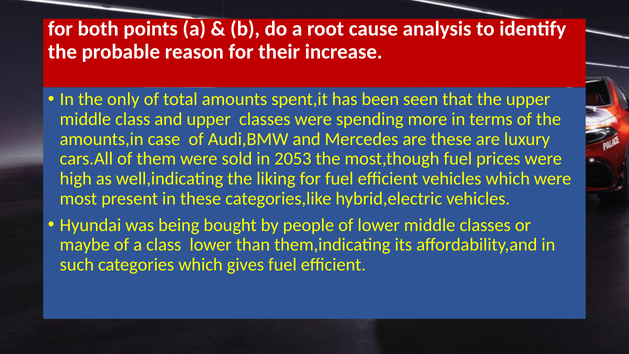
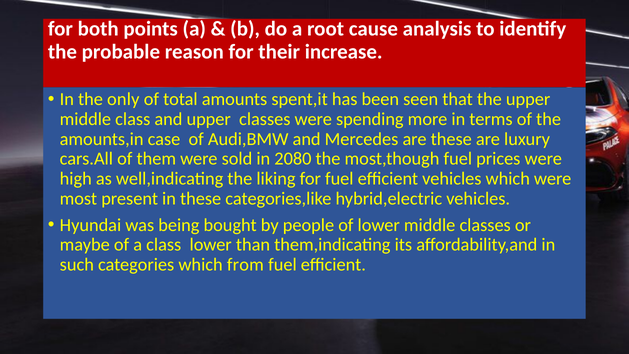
2053: 2053 -> 2080 (293, 159)
gives: gives -> from (245, 264)
